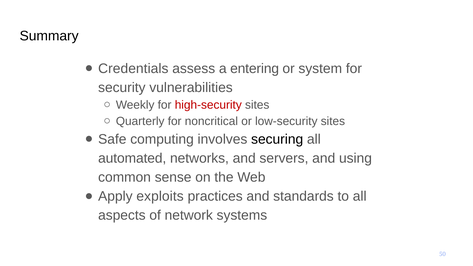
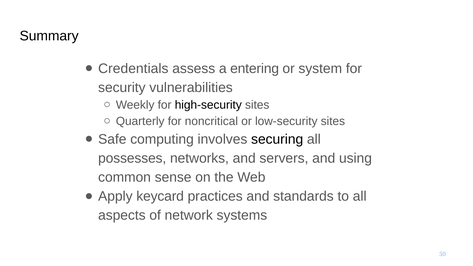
high-security colour: red -> black (208, 105)
automated: automated -> possesses (132, 158)
exploits: exploits -> keycard (160, 196)
